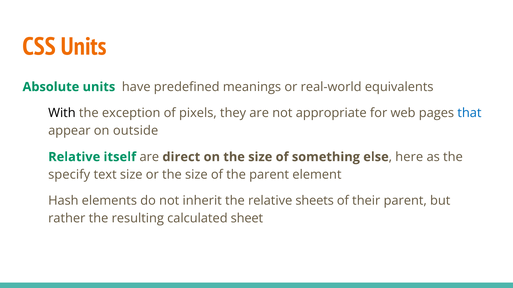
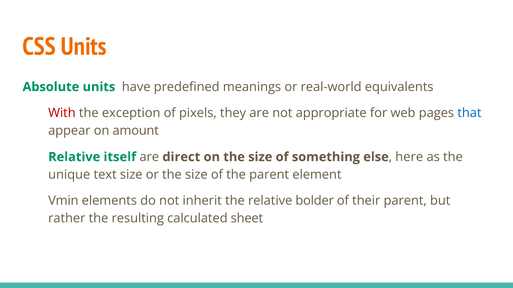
With colour: black -> red (62, 113)
outside: outside -> amount (136, 131)
specify: specify -> unique (69, 175)
Hash: Hash -> Vmin (63, 201)
sheets: sheets -> bolder (315, 201)
